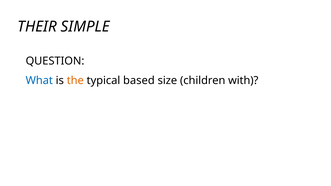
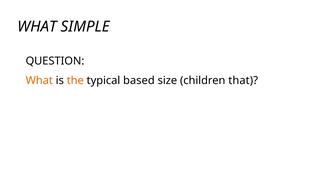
THEIR: THEIR -> WHAT (37, 27)
What colour: blue -> orange (39, 81)
with: with -> that (243, 81)
